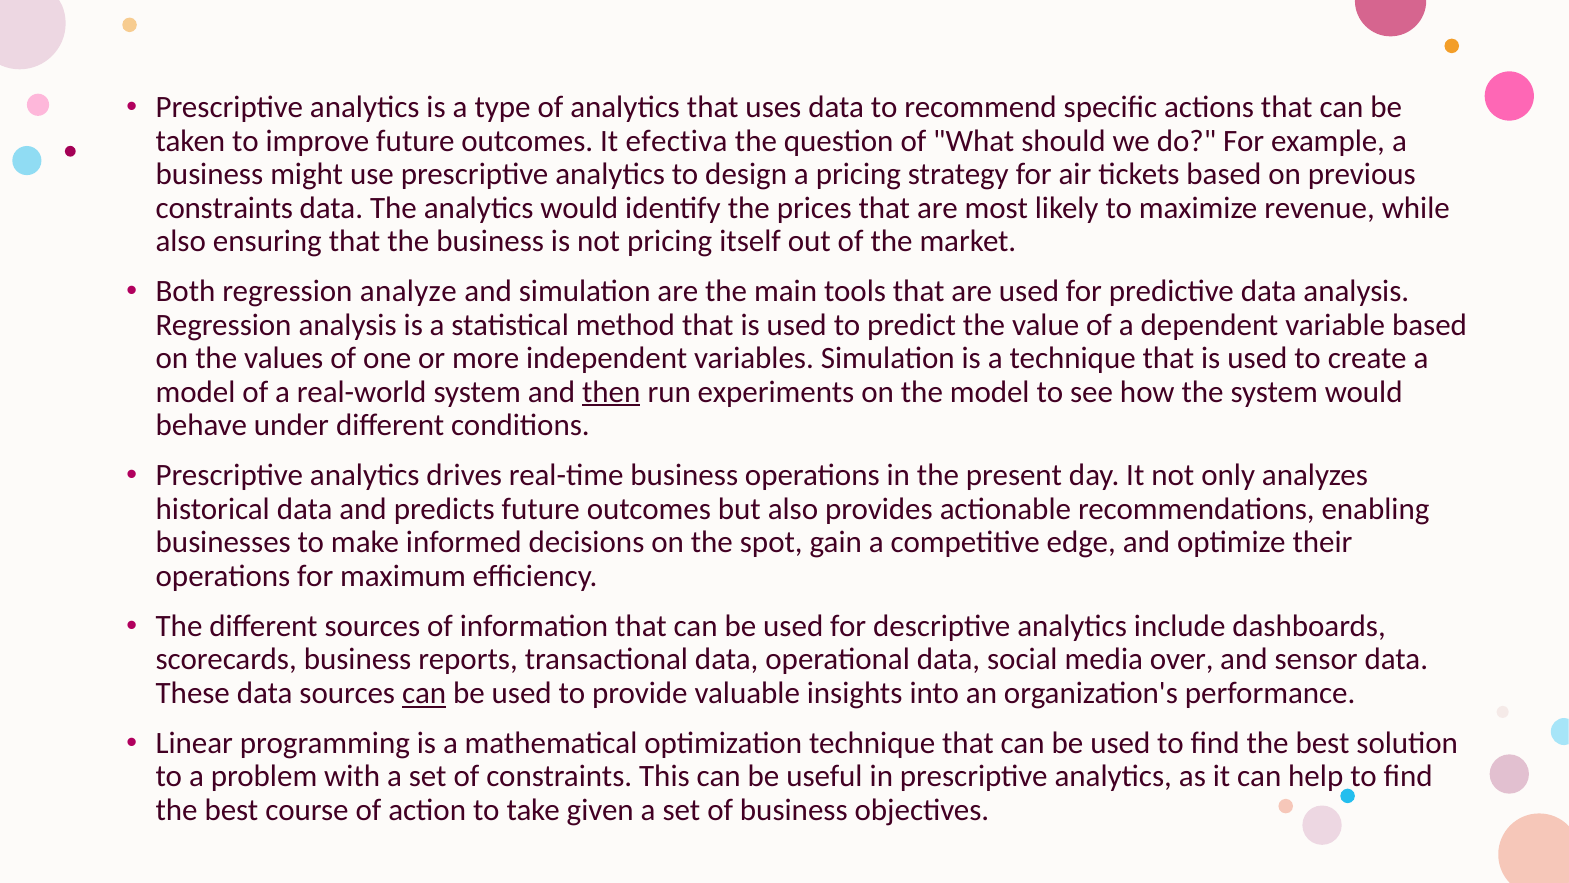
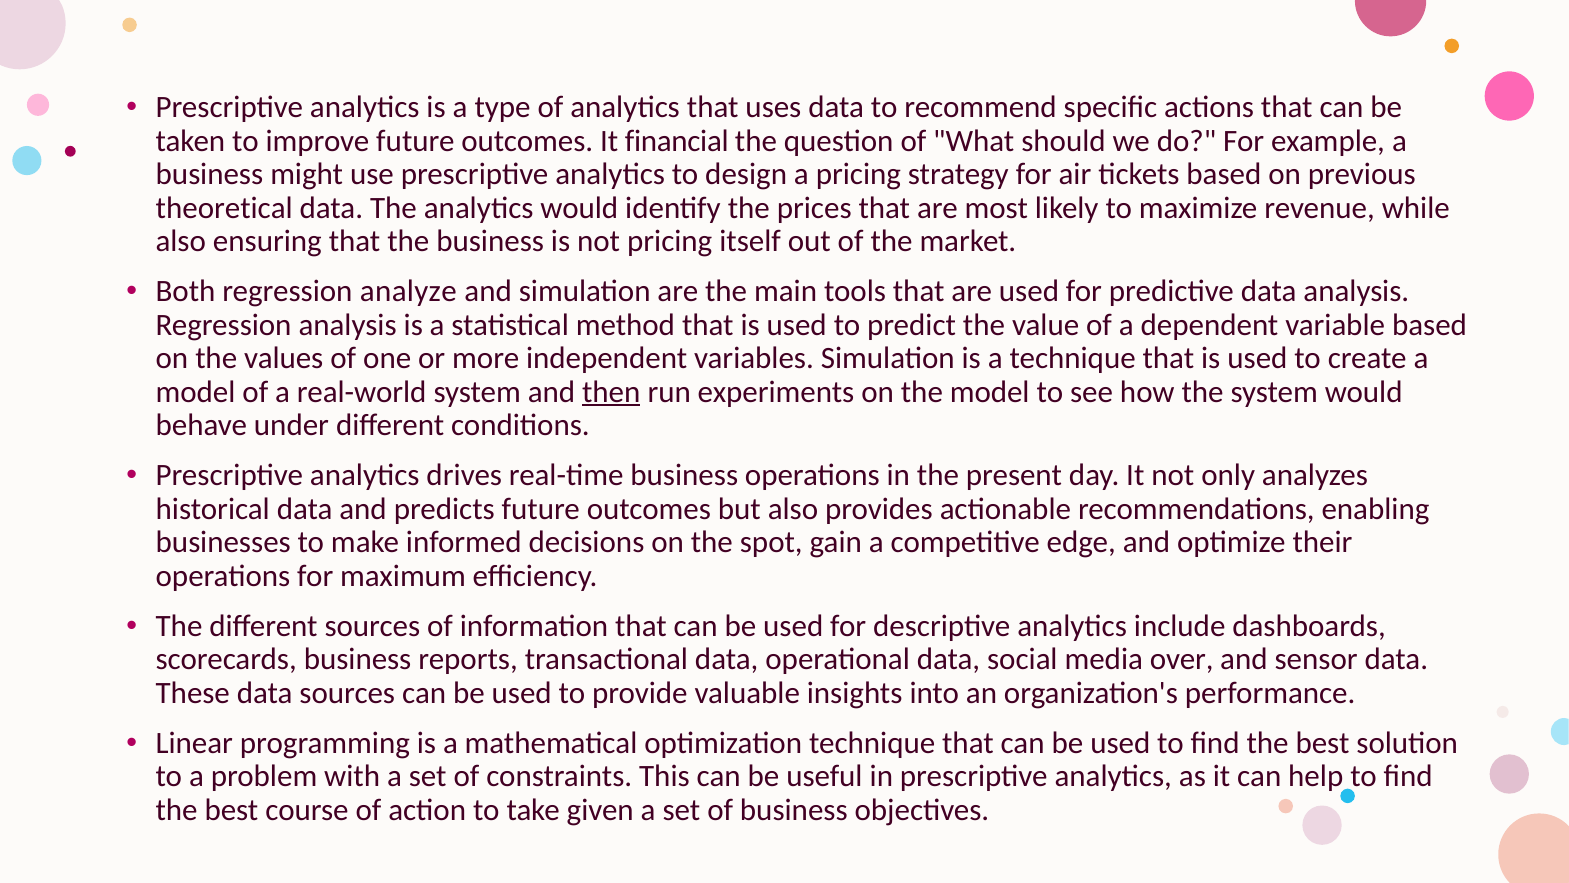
efectiva: efectiva -> financial (677, 141)
constraints: constraints -> theoretical (224, 208)
can underline: present -> none (424, 693)
